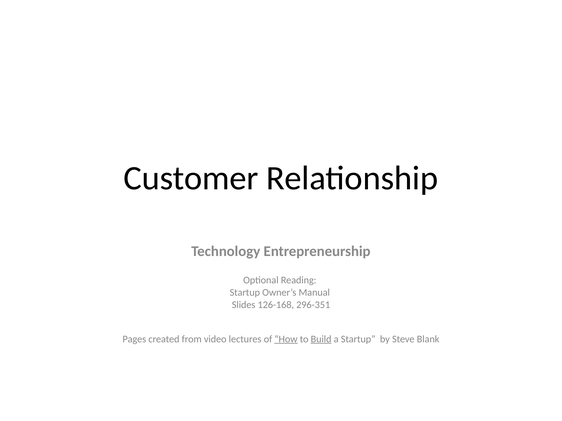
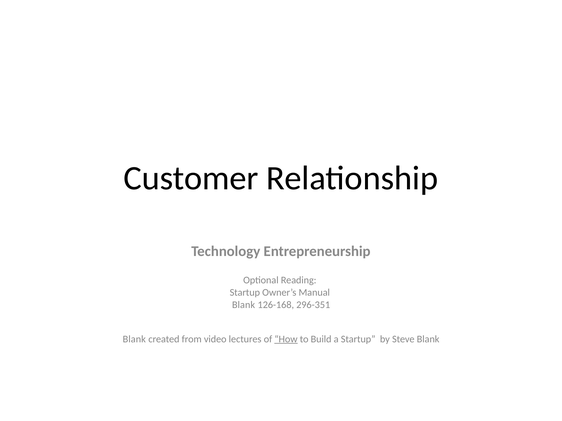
Slides: Slides -> Blank (244, 305)
Pages: Pages -> Blank (134, 339)
Build underline: present -> none (321, 339)
